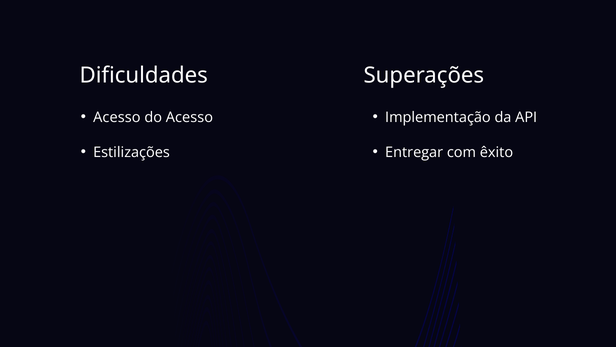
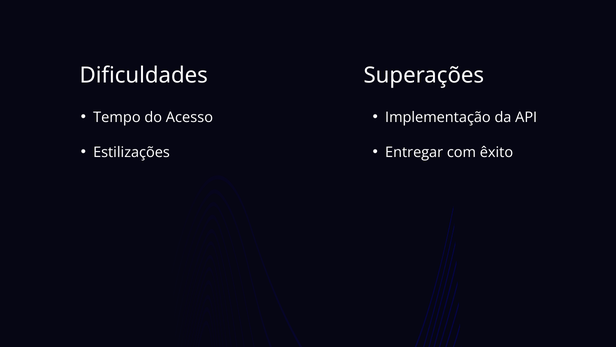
Acesso: Acesso -> Tempo (117, 117)
